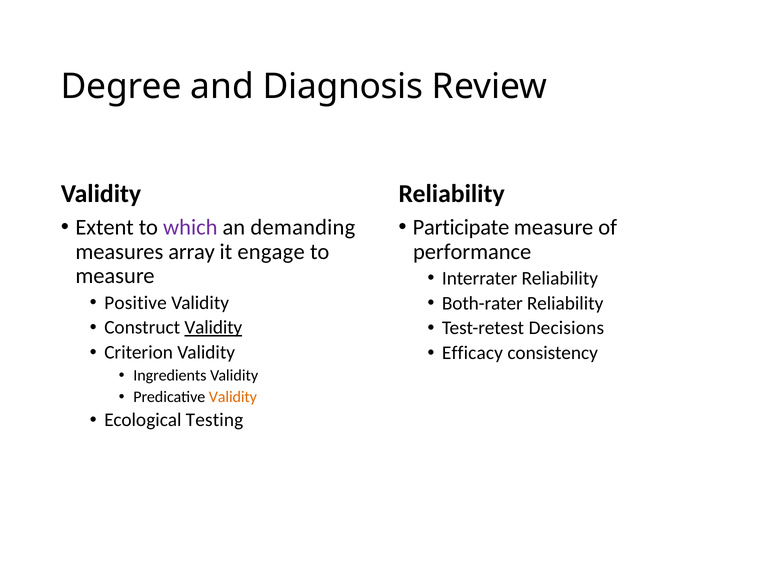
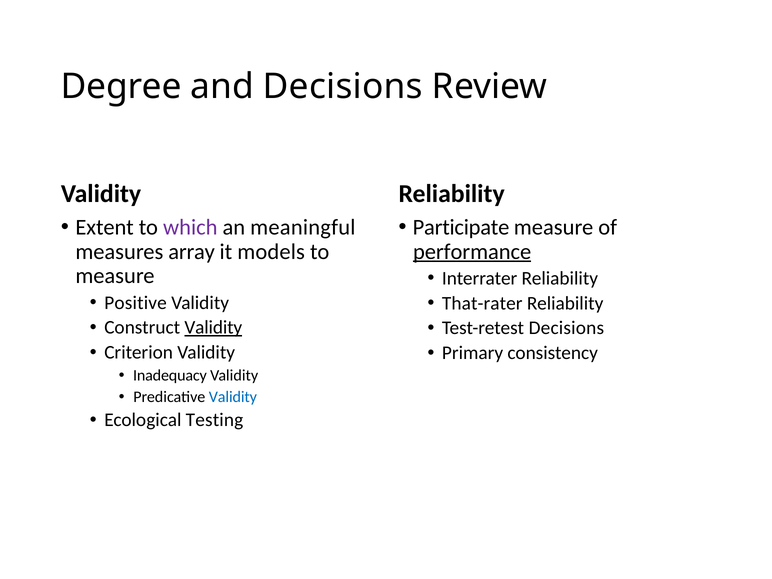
and Diagnosis: Diagnosis -> Decisions (343, 87)
demanding: demanding -> meaningful (303, 227)
engage: engage -> models (271, 252)
performance underline: none -> present (472, 252)
Both-rater: Both-rater -> That-rater (482, 303)
Efficacy: Efficacy -> Primary (473, 353)
Ingredients: Ingredients -> Inadequacy (170, 375)
Validity colour: orange -> blue (233, 397)
